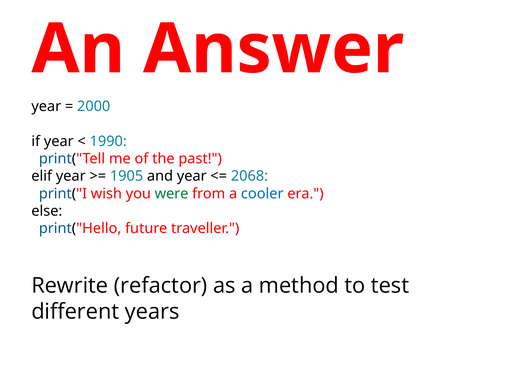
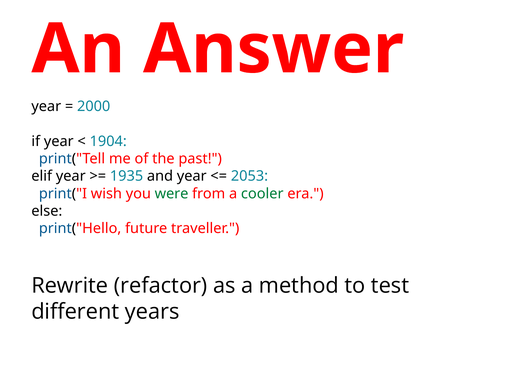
1990: 1990 -> 1904 (108, 141)
1905: 1905 -> 1935 (127, 176)
2068: 2068 -> 2053 (249, 176)
cooler colour: blue -> green (262, 194)
